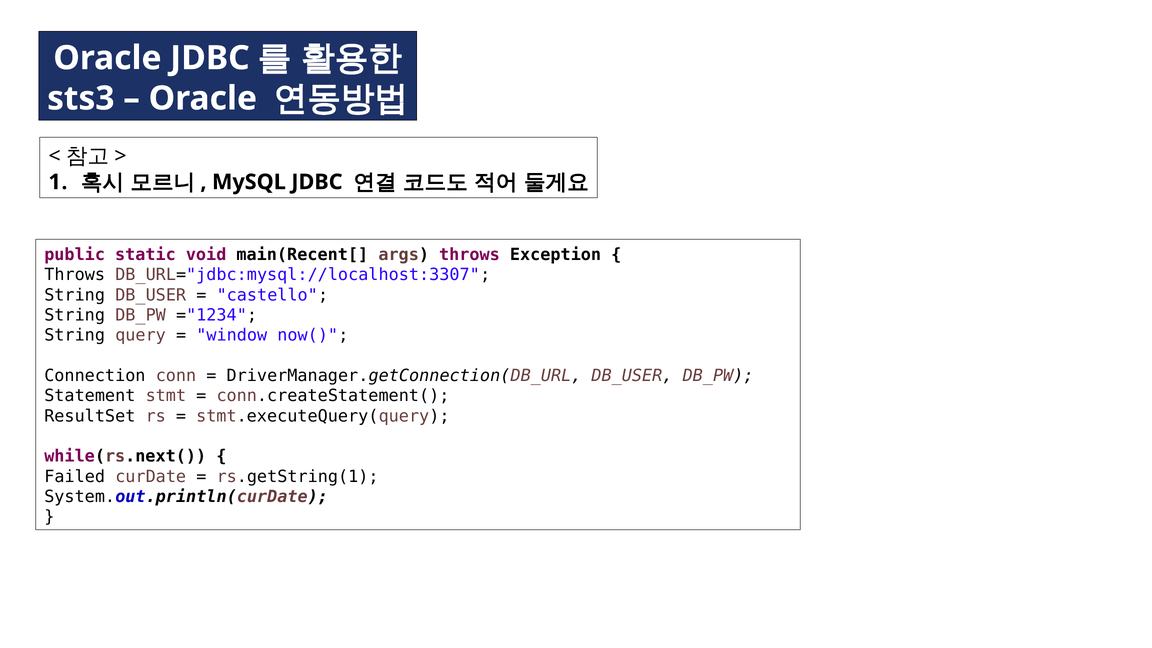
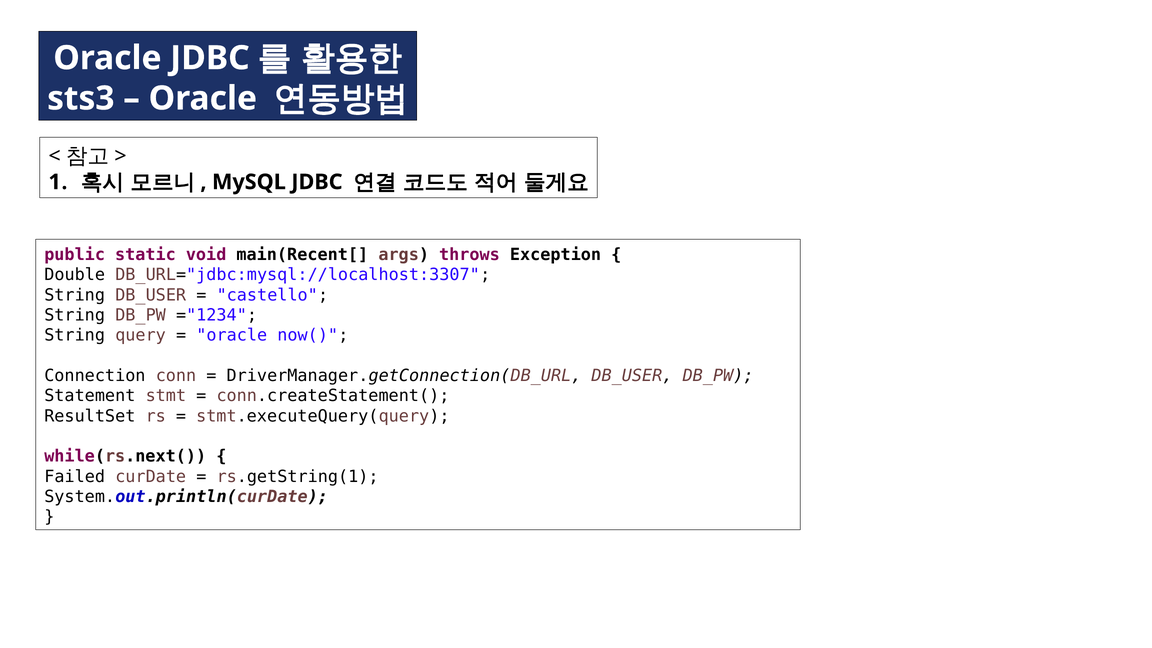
Throws: Throws -> Double (75, 275)
window: window -> oracle (232, 335)
